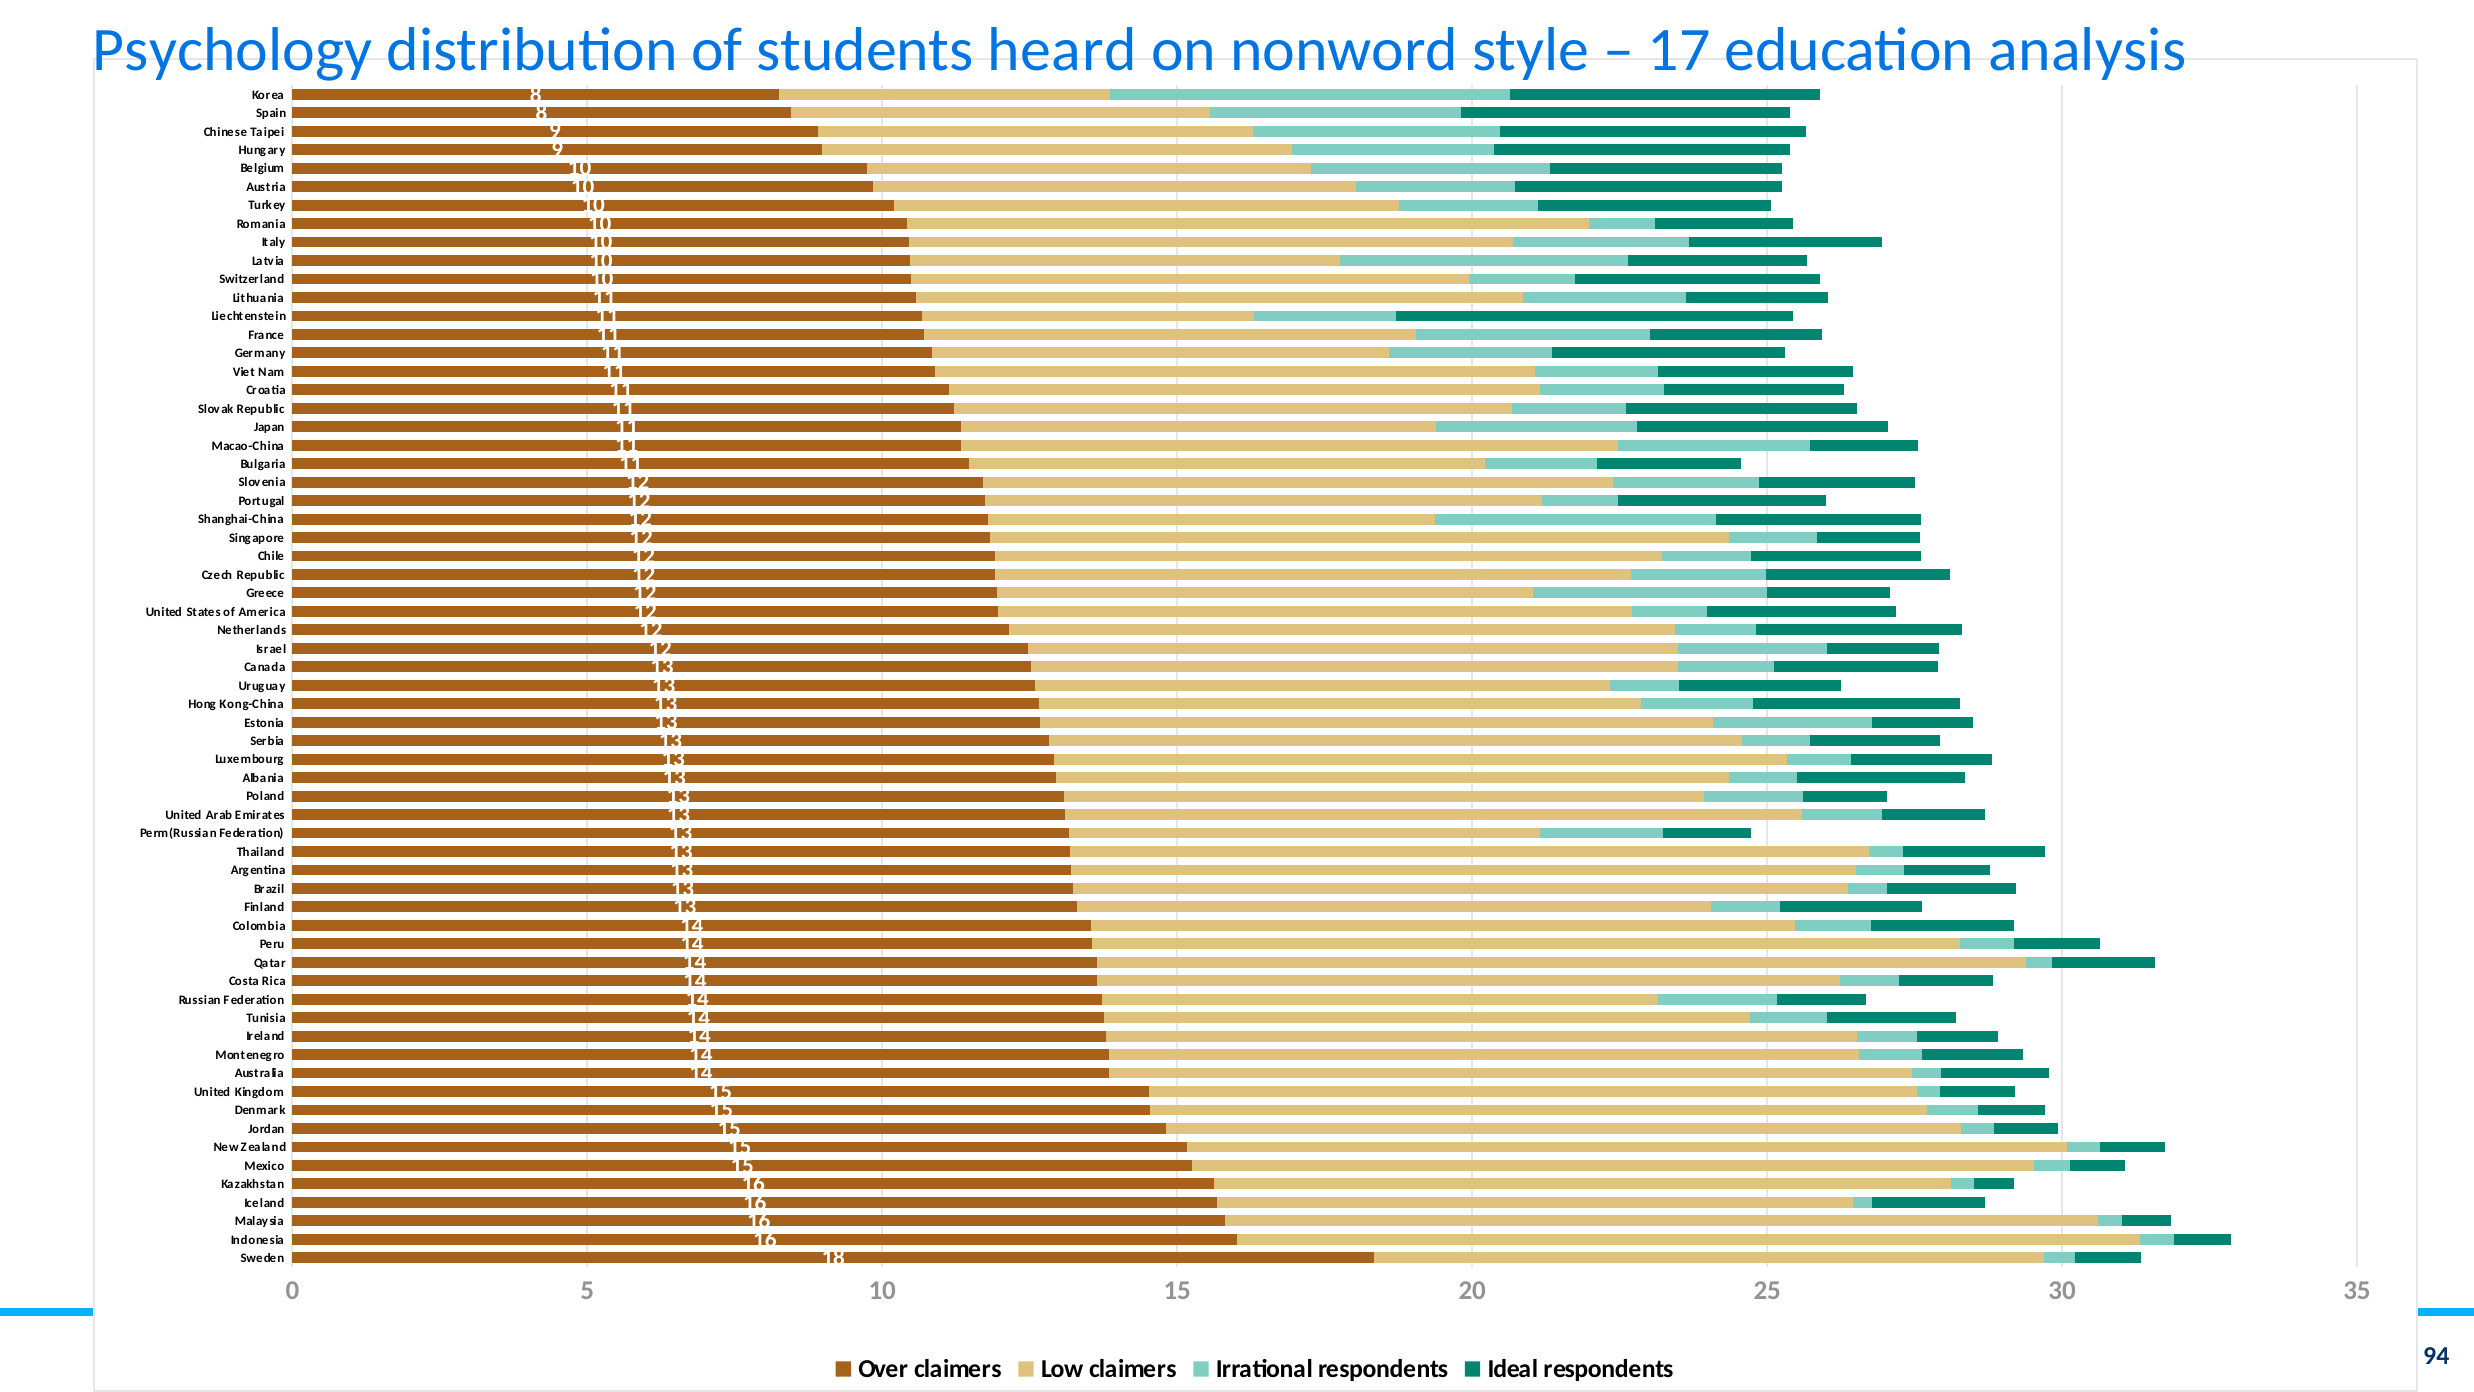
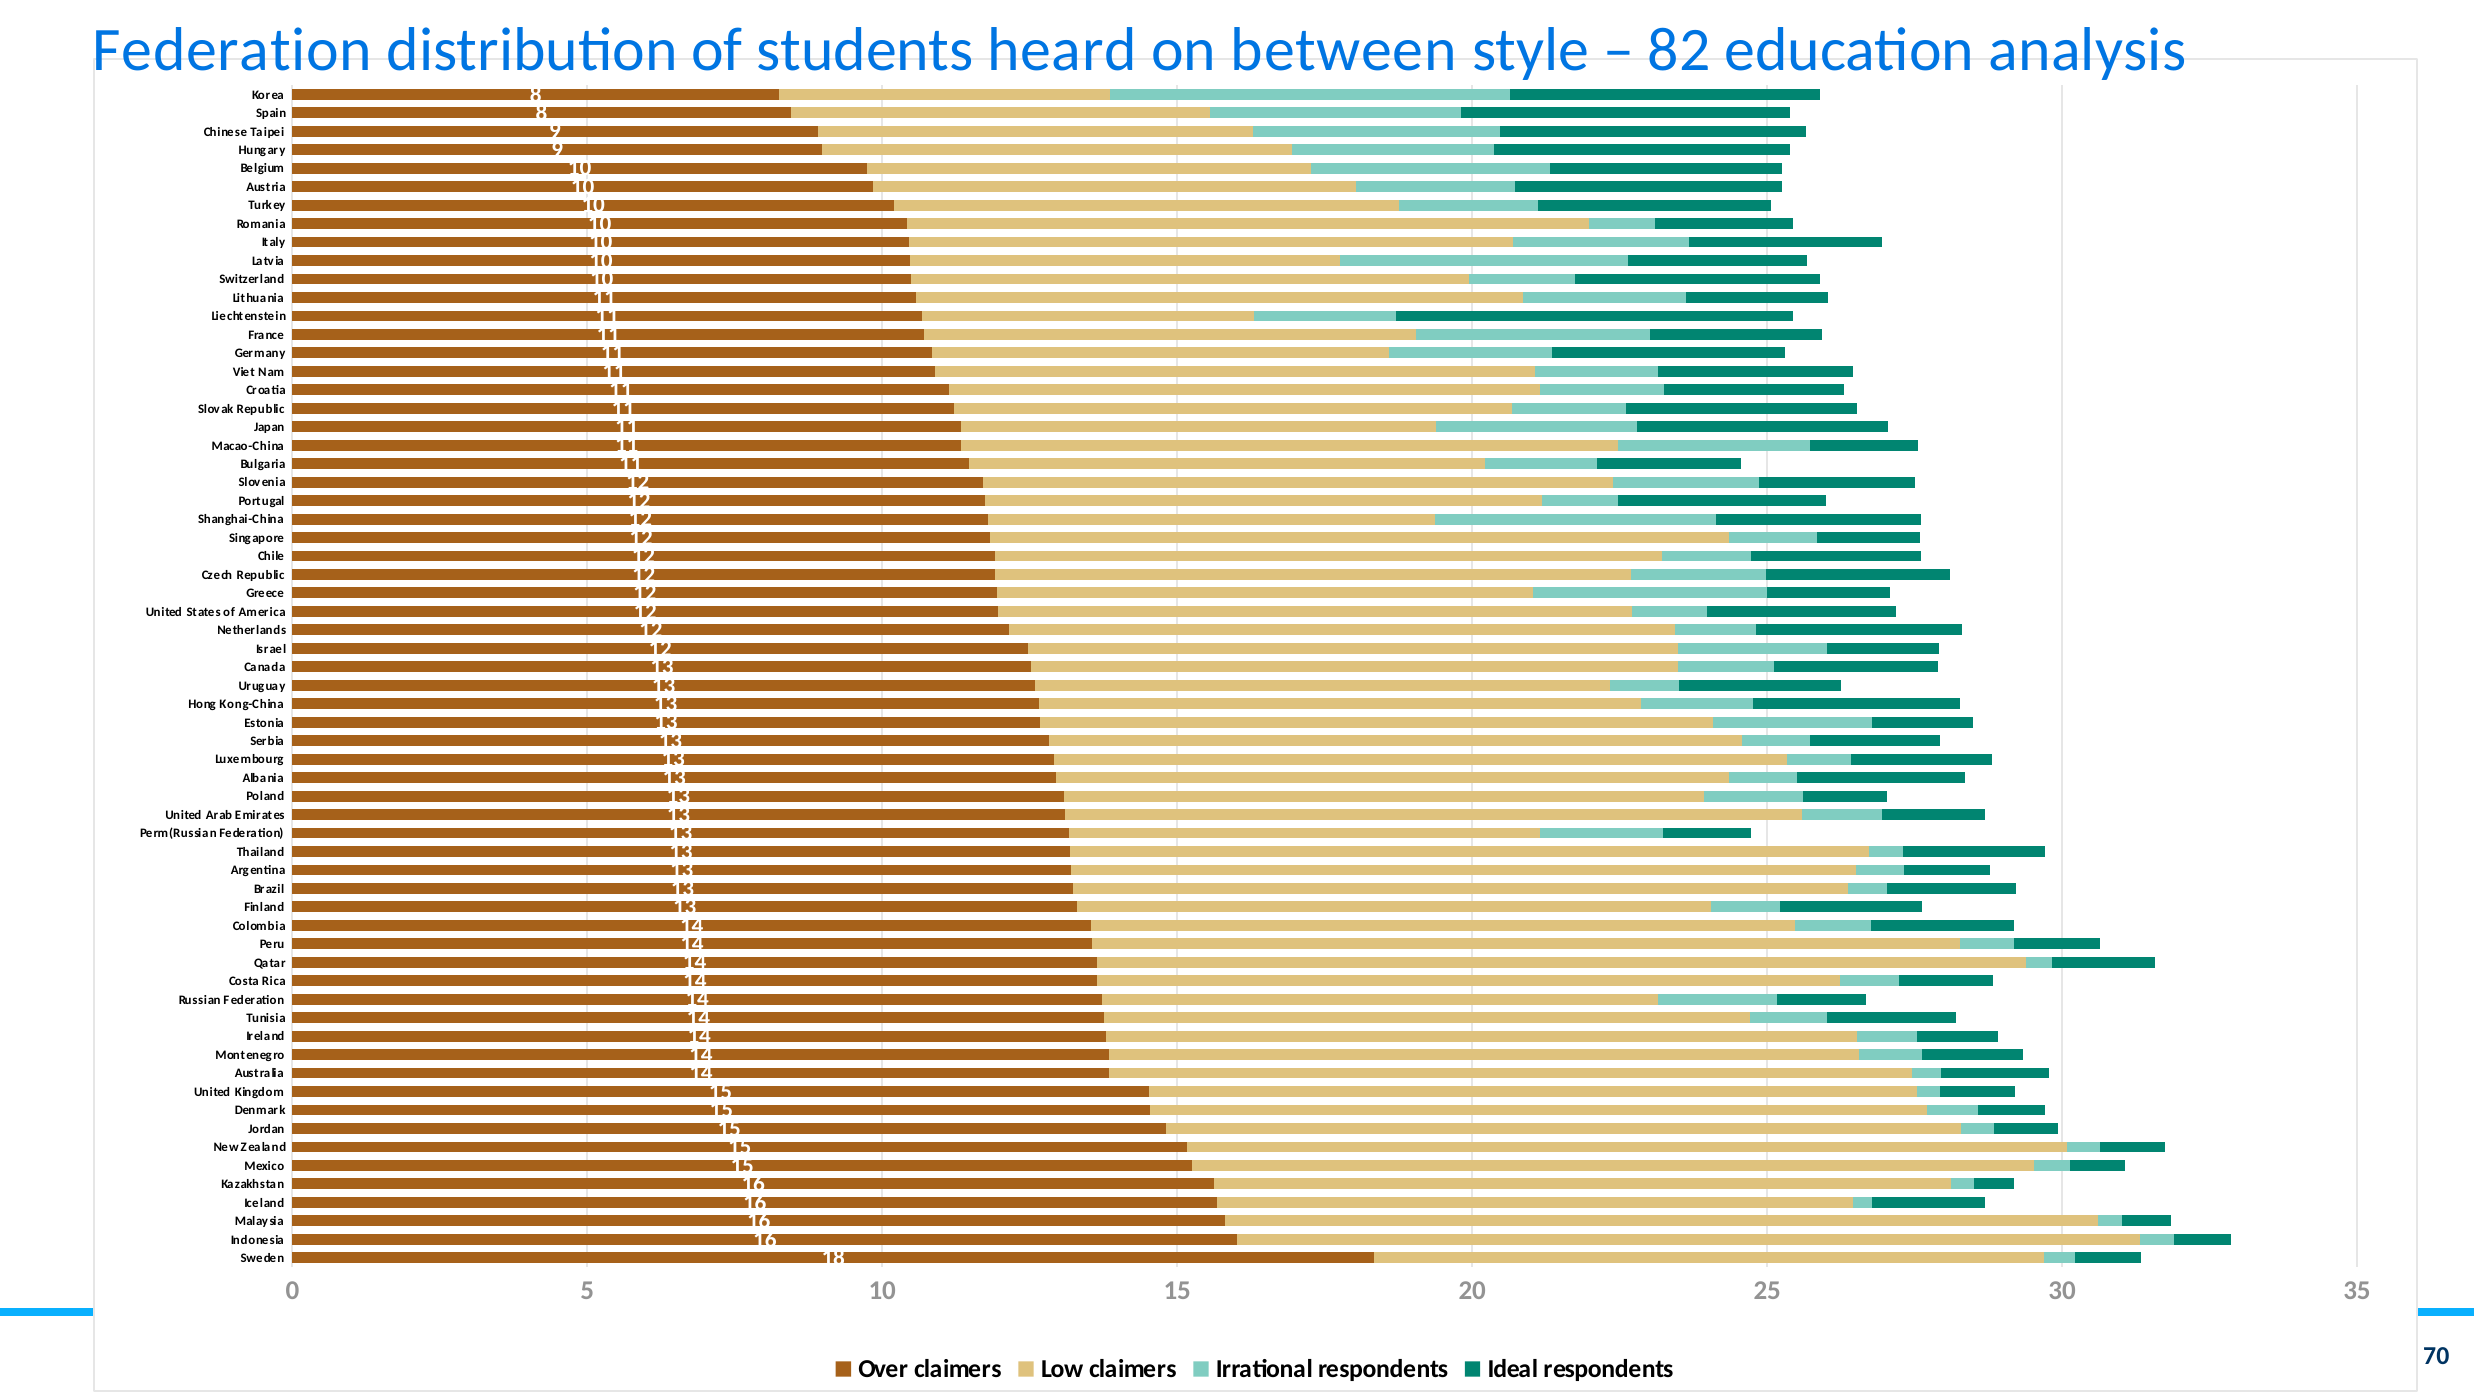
Psychology: Psychology -> Federation (232, 50)
nonword: nonword -> between (1344, 50)
17: 17 -> 82 (1679, 50)
94: 94 -> 70 (2436, 1355)
